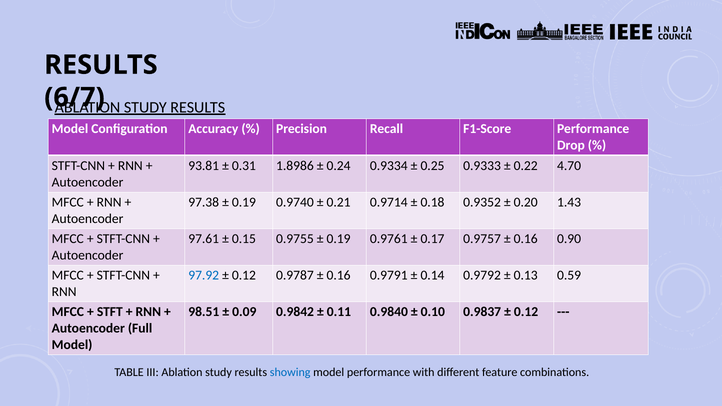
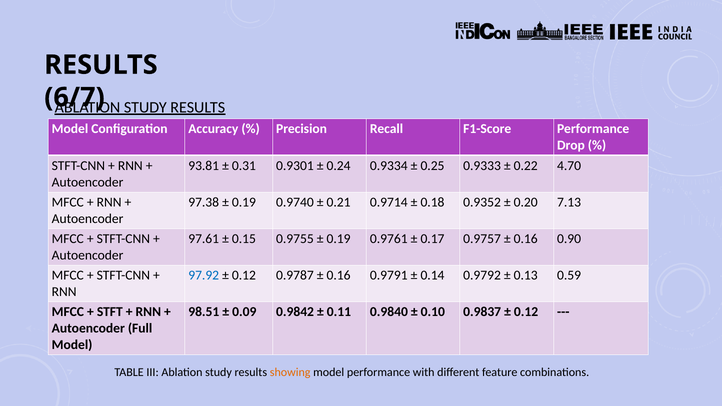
1.8986: 1.8986 -> 0.9301 (295, 166)
1.43: 1.43 -> 7.13 (569, 202)
showing colour: blue -> orange (290, 372)
